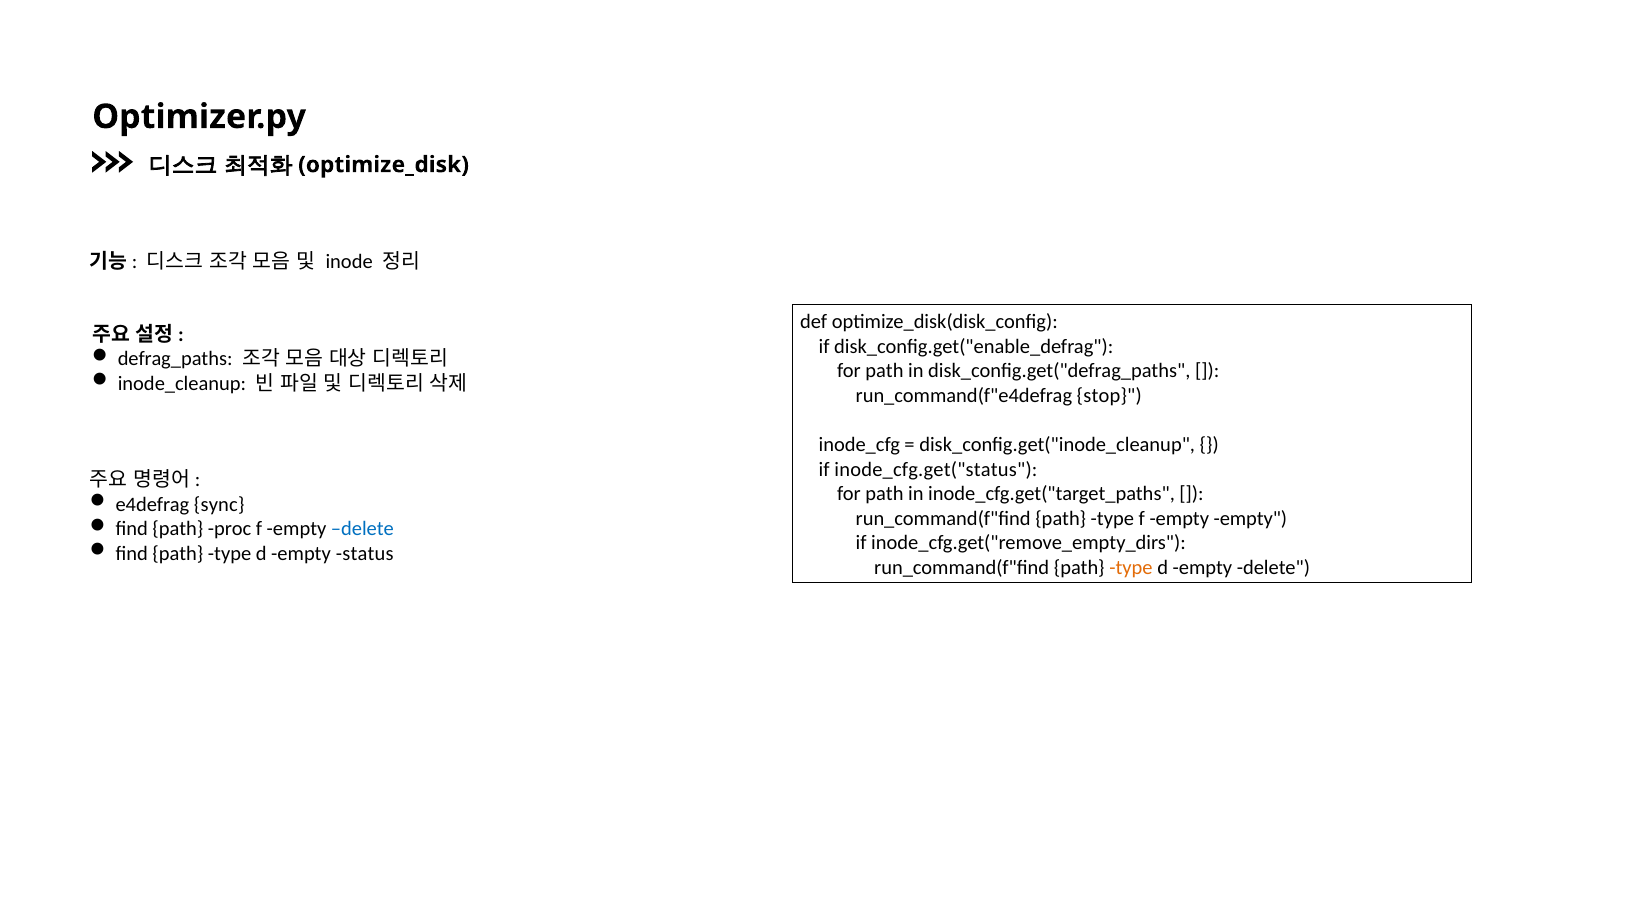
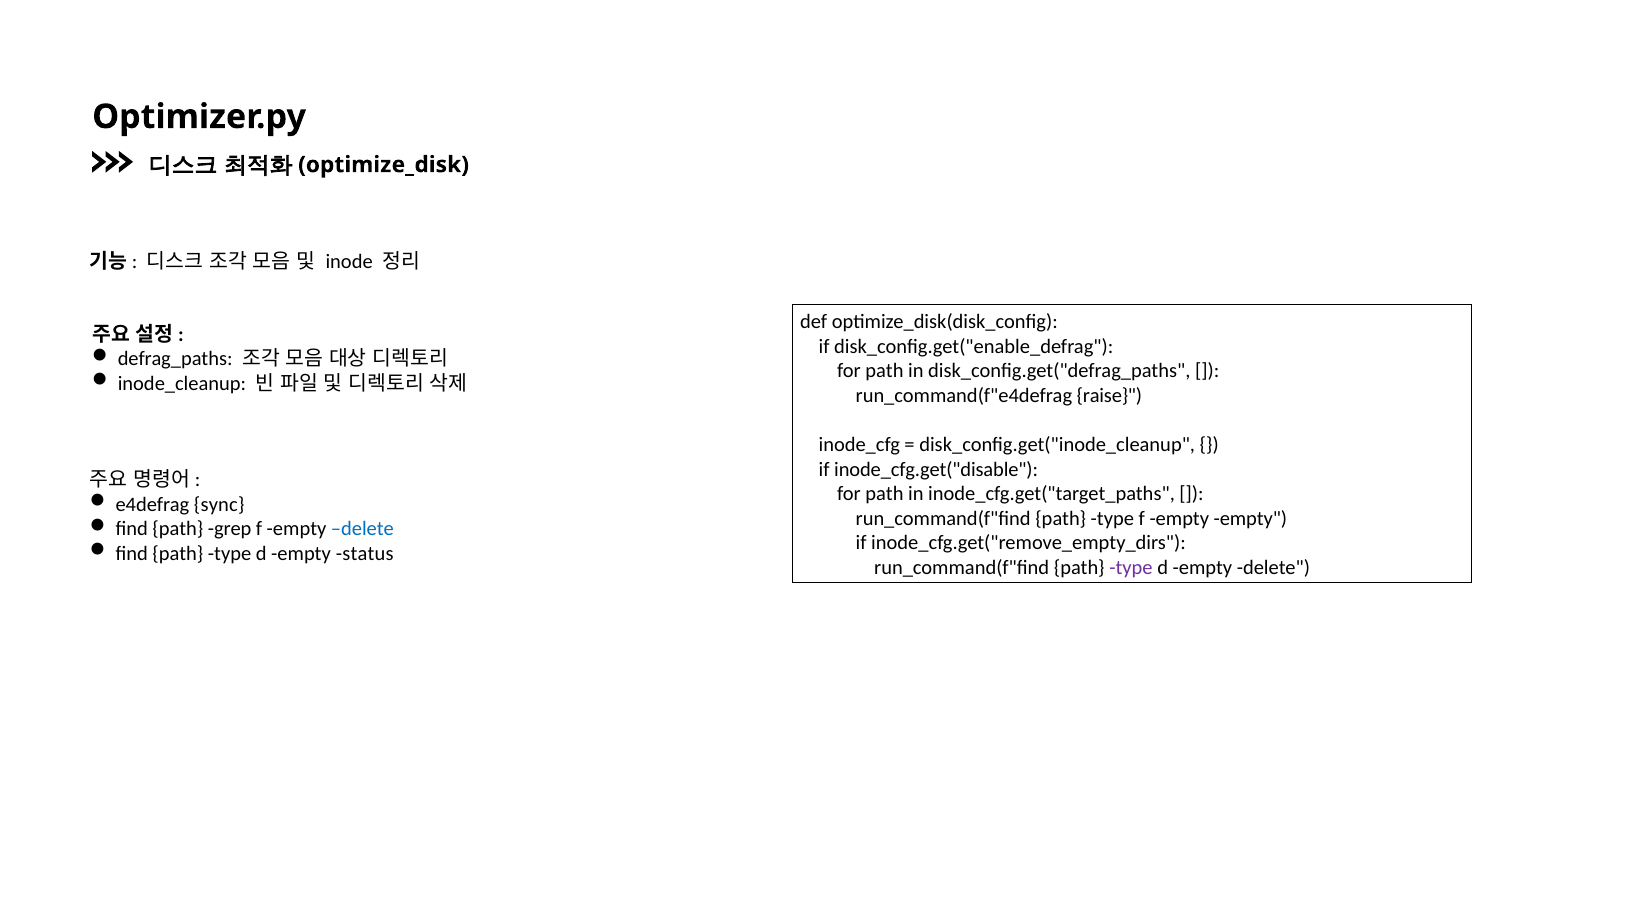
stop: stop -> raise (1109, 396)
inode_cfg.get("status: inode_cfg.get("status -> inode_cfg.get("disable (936, 469)
proc: proc -> grep (230, 529)
type colour: orange -> purple (1131, 568)
